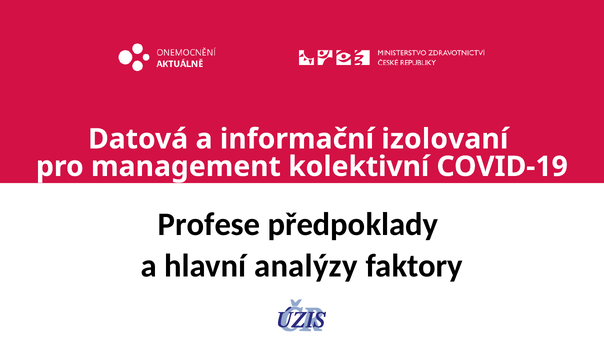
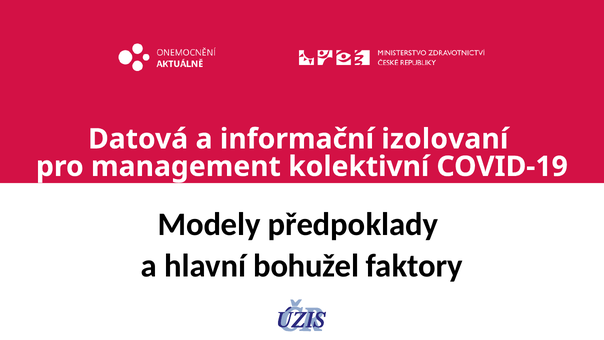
Profese: Profese -> Modely (209, 224)
analýzy: analýzy -> bohužel (306, 266)
